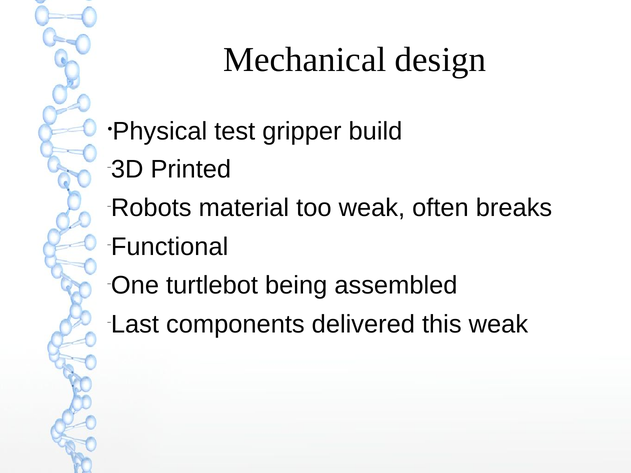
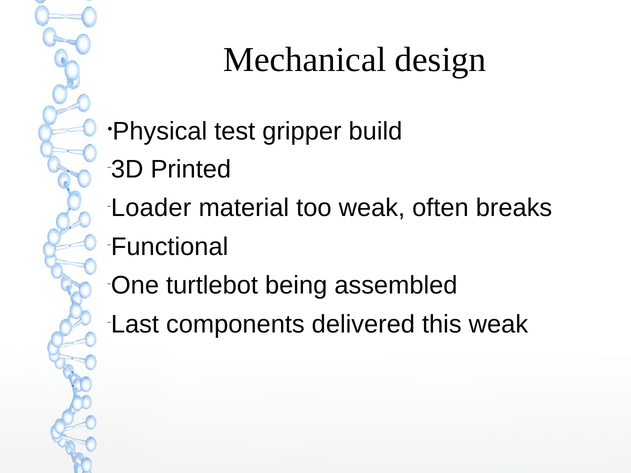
Robots: Robots -> Loader (151, 208)
